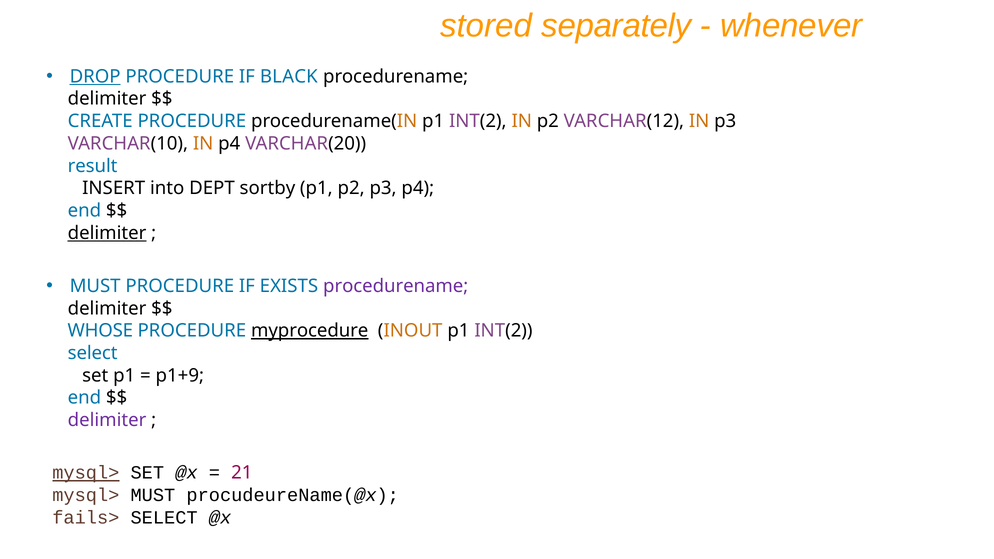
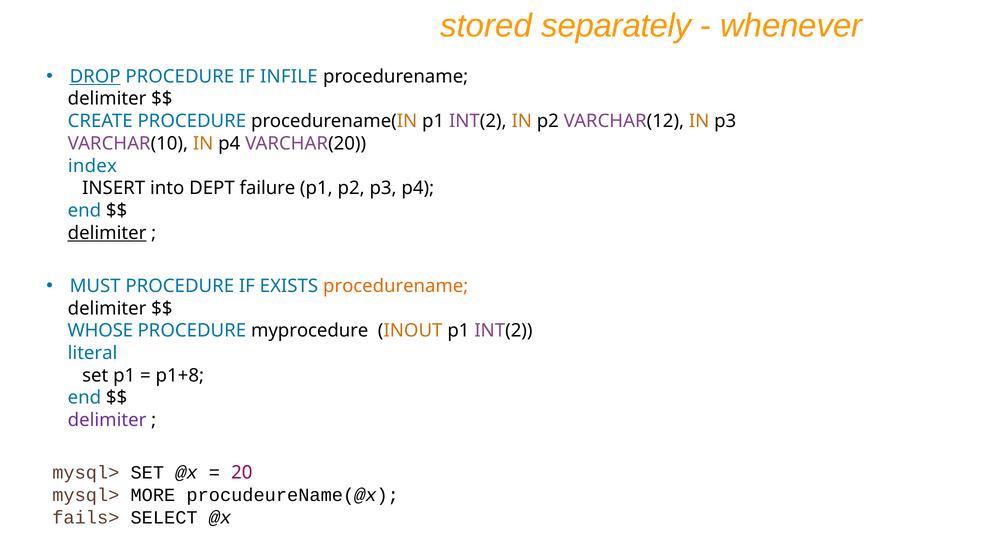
BLACK: BLACK -> INFILE (289, 76)
result: result -> index (92, 166)
sortby: sortby -> failure (267, 188)
procedurename colour: purple -> orange (396, 286)
myprocedure underline: present -> none (310, 331)
select: select -> literal (93, 353)
p1+9: p1+9 -> p1+8 (180, 376)
mysql> underline: present -> none (86, 473)
21: 21 -> 20 (242, 473)
mysql> MUST: MUST -> MORE (153, 495)
